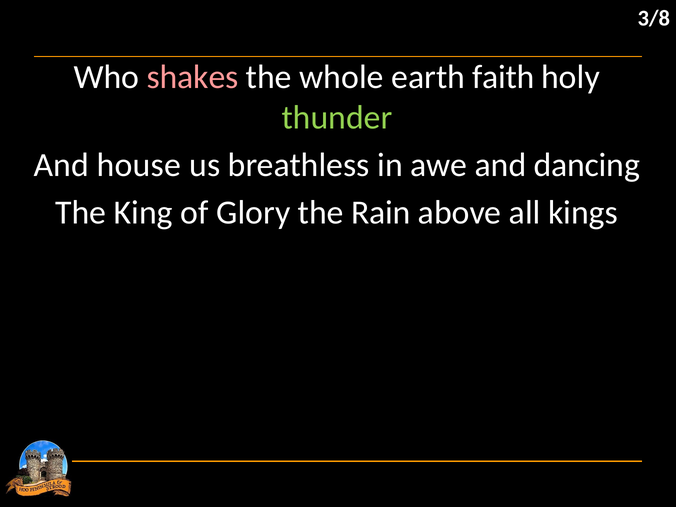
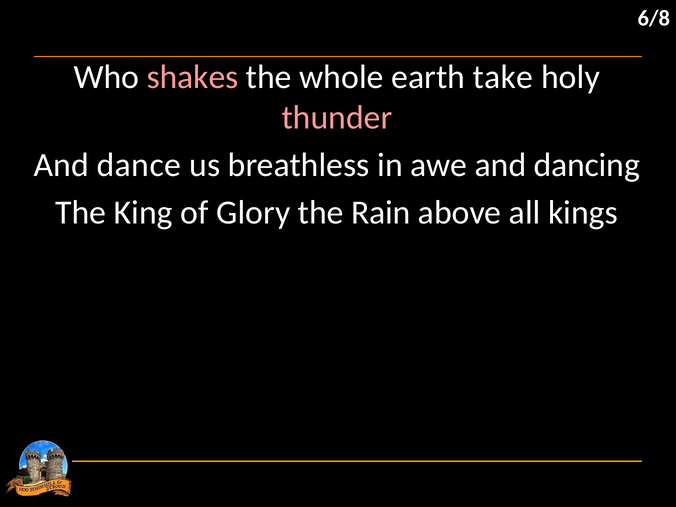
3/8: 3/8 -> 6/8 (654, 18)
faith: faith -> take (503, 77)
thunder colour: light green -> pink (337, 118)
house: house -> dance (139, 165)
